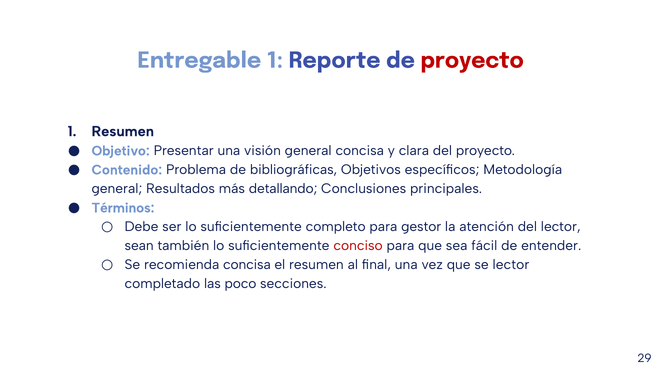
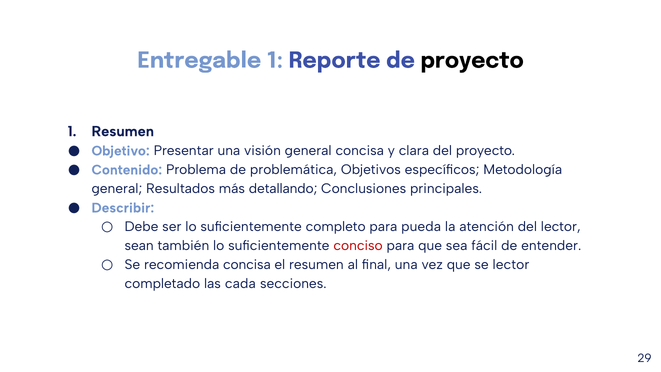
proyecto colour: red -> black (472, 60)
bibliográficas: bibliográficas -> problemática (294, 170)
Términos: Términos -> Describir (123, 208)
gestor: gestor -> pueda (421, 227)
poco: poco -> cada (240, 284)
